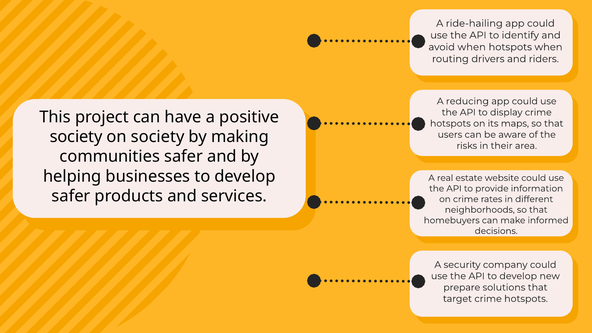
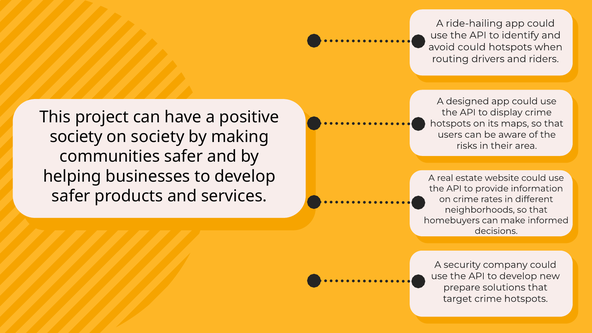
avoid when: when -> could (472, 47)
reducing: reducing -> designed (467, 101)
